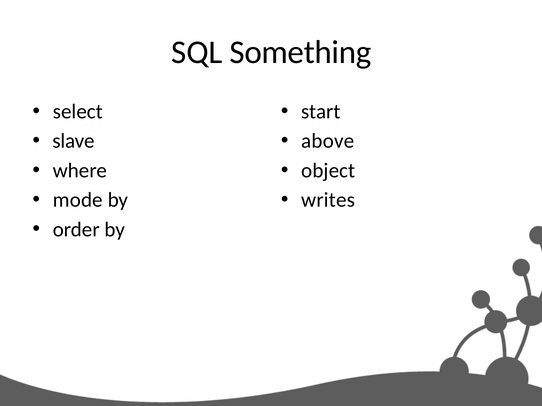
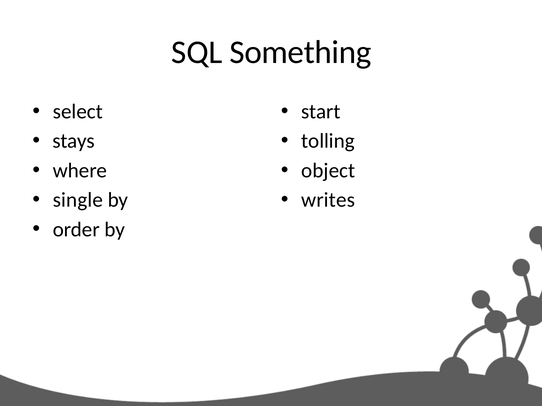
slave: slave -> stays (74, 141)
above: above -> tolling (328, 141)
mode: mode -> single (78, 200)
